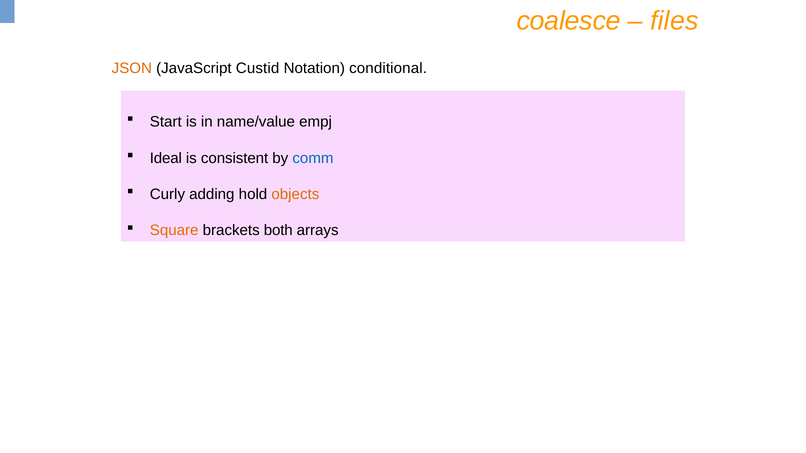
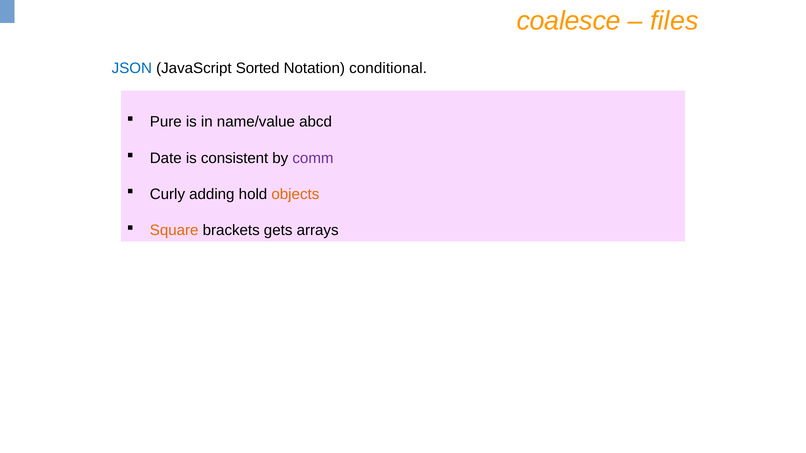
JSON colour: orange -> blue (132, 68)
Custid: Custid -> Sorted (258, 68)
Start: Start -> Pure (166, 122)
empj: empj -> abcd (316, 122)
Ideal: Ideal -> Date (166, 158)
comm colour: blue -> purple (313, 158)
both: both -> gets (278, 231)
